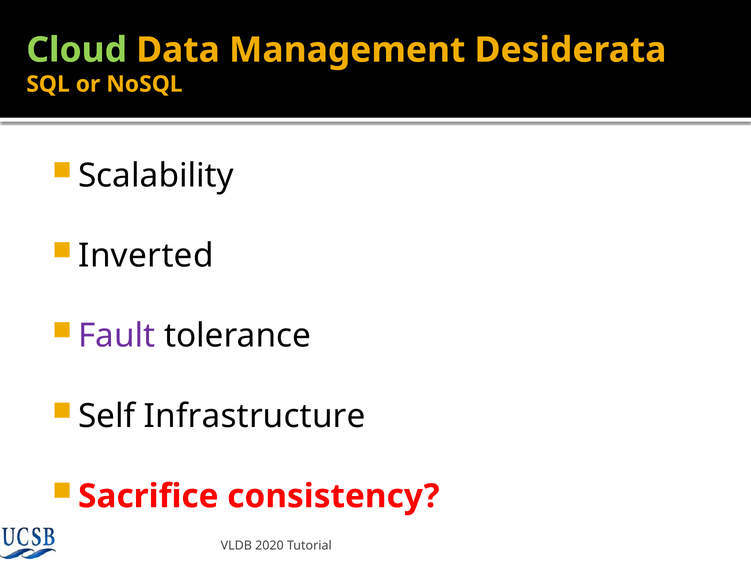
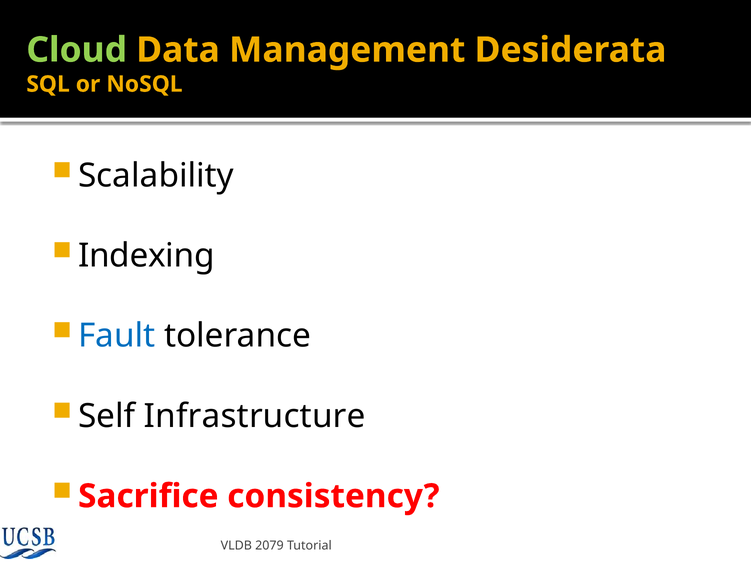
Inverted: Inverted -> Indexing (146, 256)
Fault colour: purple -> blue (117, 336)
2020: 2020 -> 2079 (269, 546)
